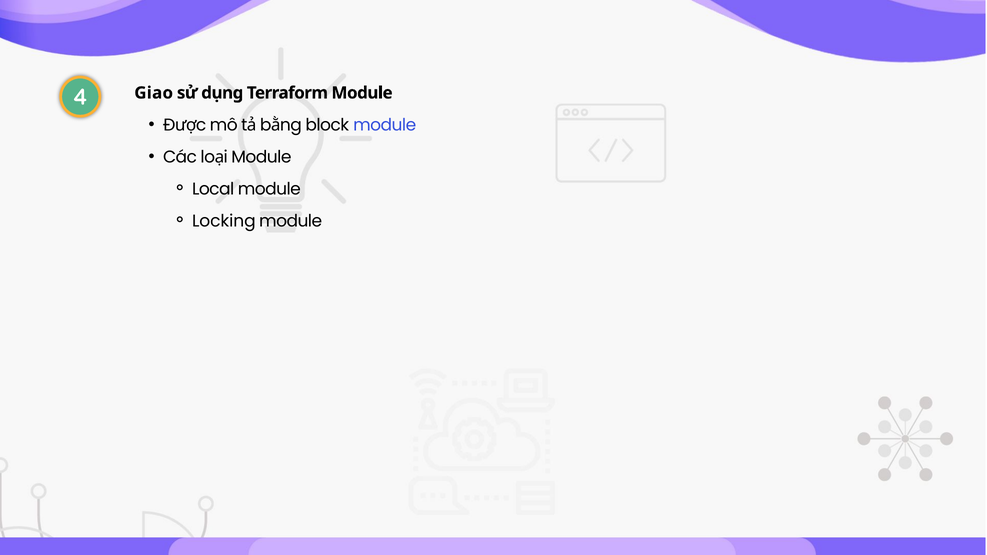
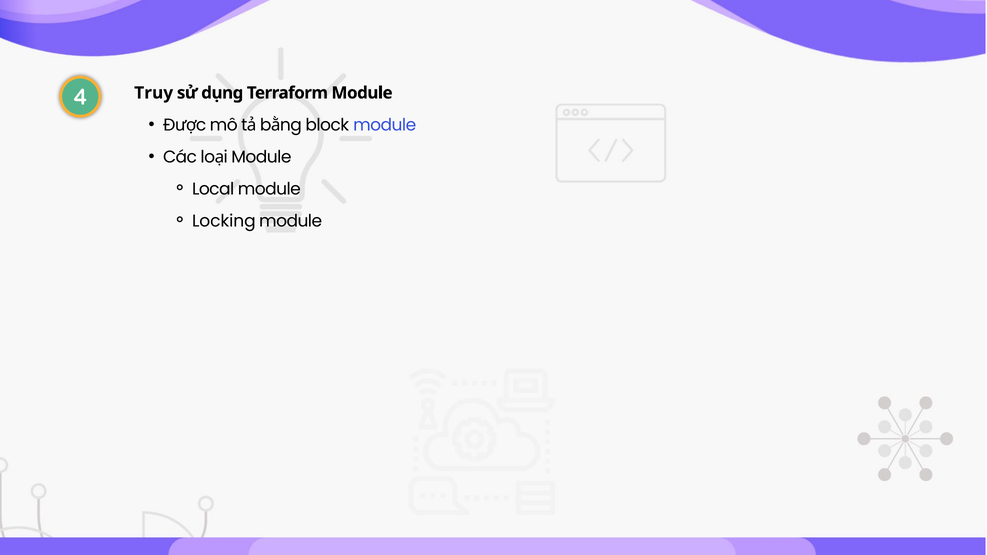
Giao: Giao -> Truy (154, 93)
